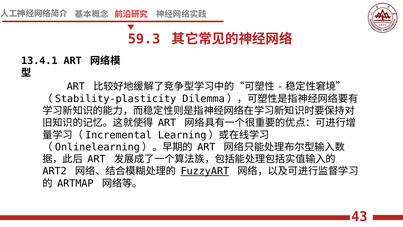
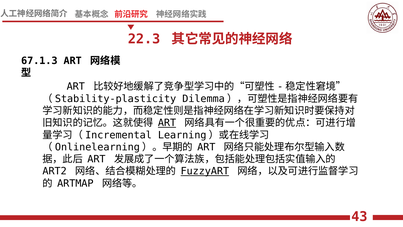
59.3: 59.3 -> 22.3 (144, 39)
13.4.1: 13.4.1 -> 67.1.3 (39, 61)
ART underline: none -> present (167, 123)
